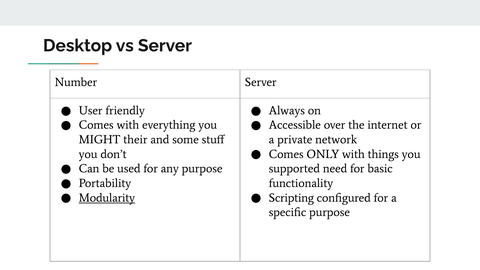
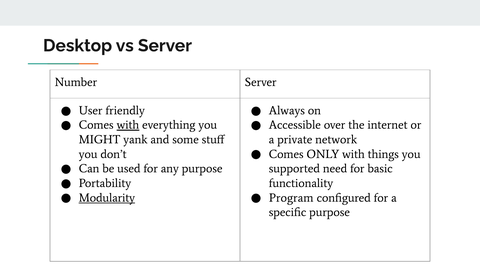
with underline: none -> present (128, 125)
their: their -> yank (135, 140)
Scripting: Scripting -> Program (291, 198)
